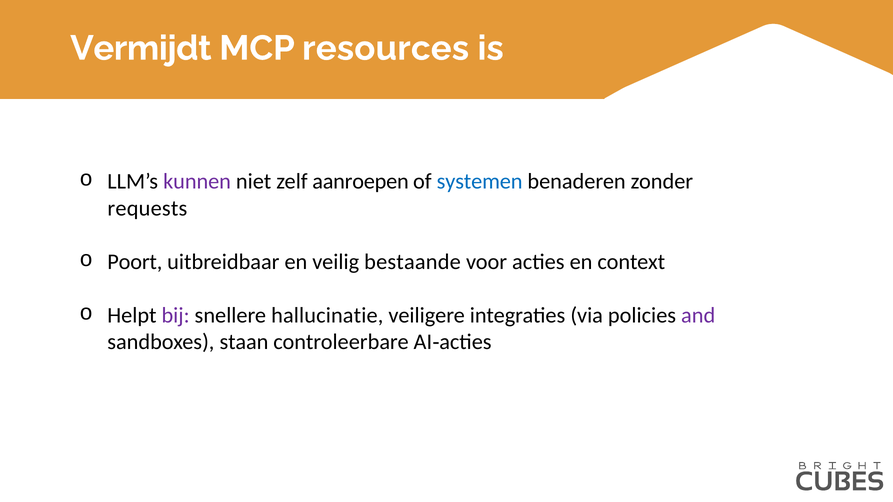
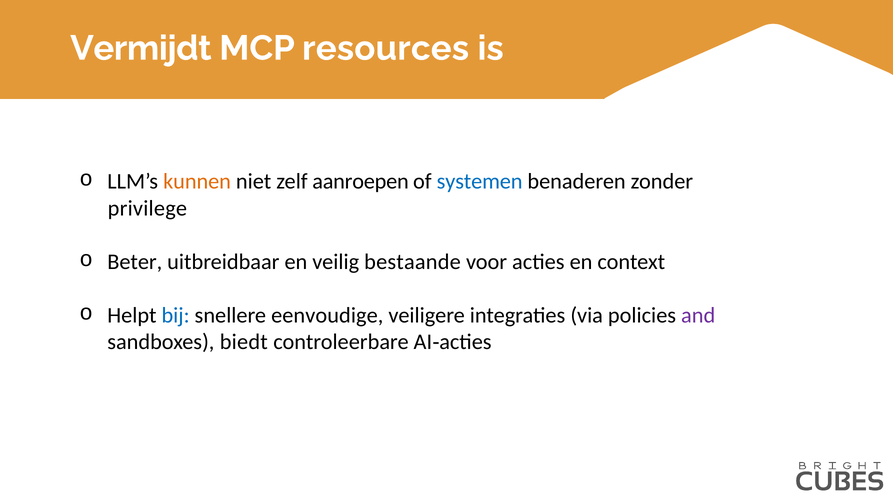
kunnen colour: purple -> orange (197, 181)
requests: requests -> privilege (147, 208)
Poort: Poort -> Beter (135, 262)
bij colour: purple -> blue (176, 315)
hallucinatie: hallucinatie -> eenvoudige (327, 315)
staan: staan -> biedt (244, 342)
